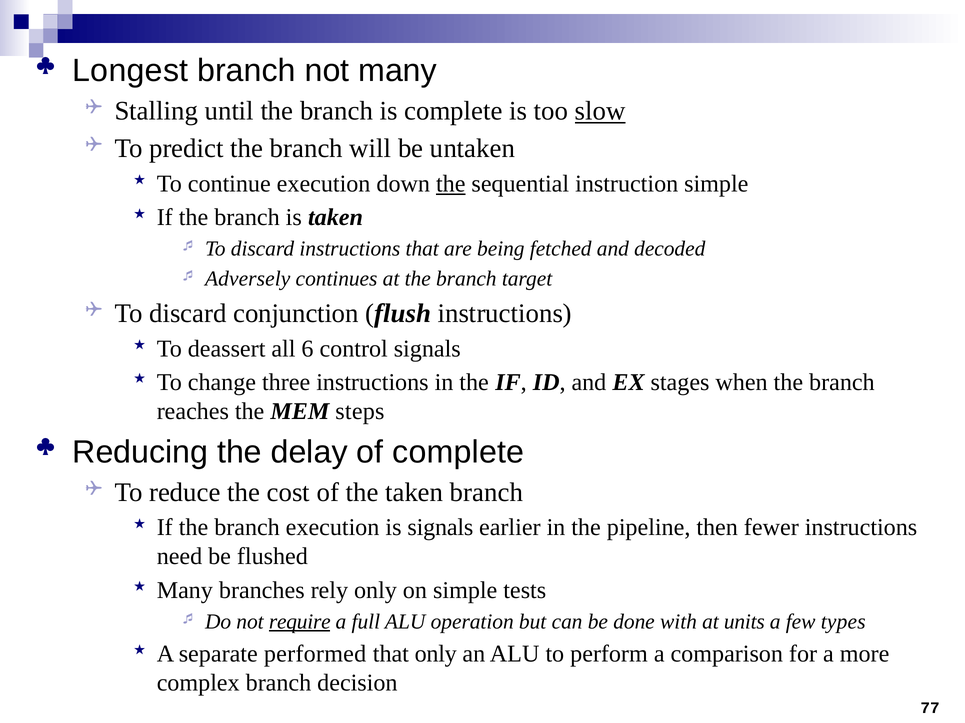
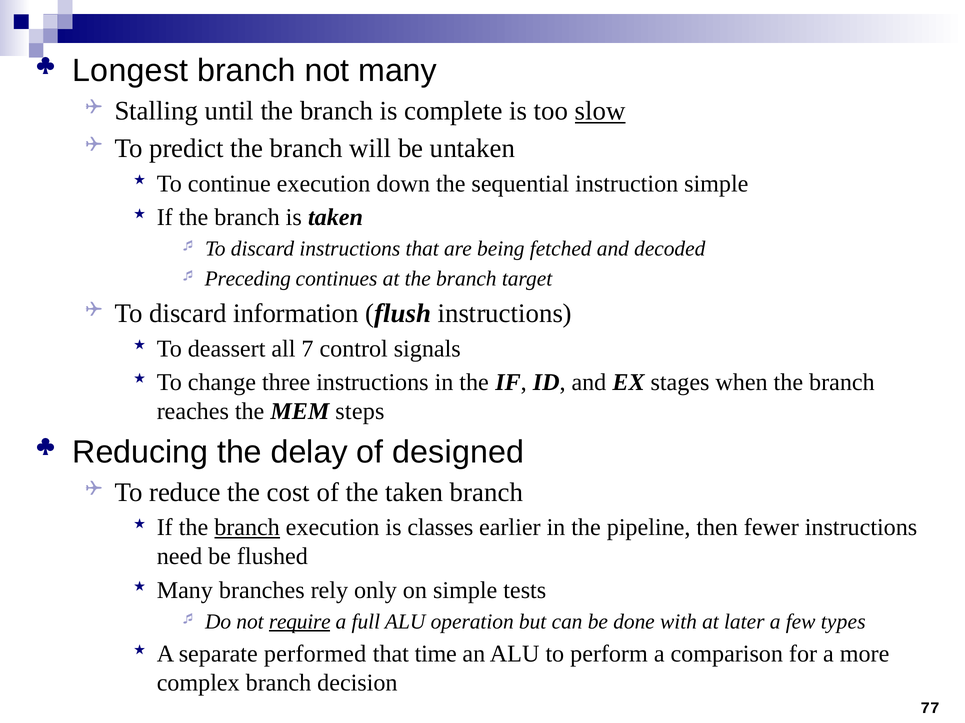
the underline: present -> none (451, 184)
Adversely: Adversely -> Preceding (248, 279)
conjunction: conjunction -> information (296, 314)
6: 6 -> 7 (307, 349)
of complete: complete -> designed (458, 453)
branch underline: none -> present (247, 528)
is signals: signals -> classes (440, 528)
units: units -> later (744, 622)
that only: only -> time (436, 655)
